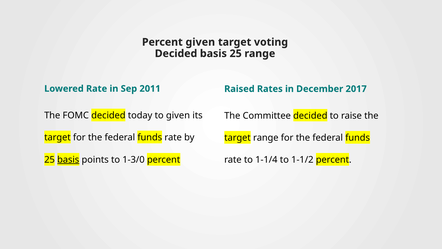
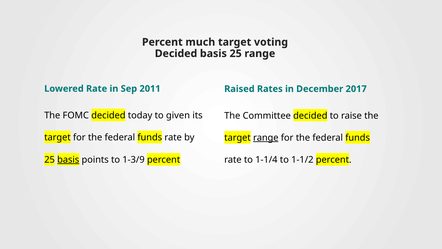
Percent given: given -> much (200, 42)
range underline: none -> present (266, 138)
1-3/0: 1-3/0 -> 1-3/9 (133, 159)
